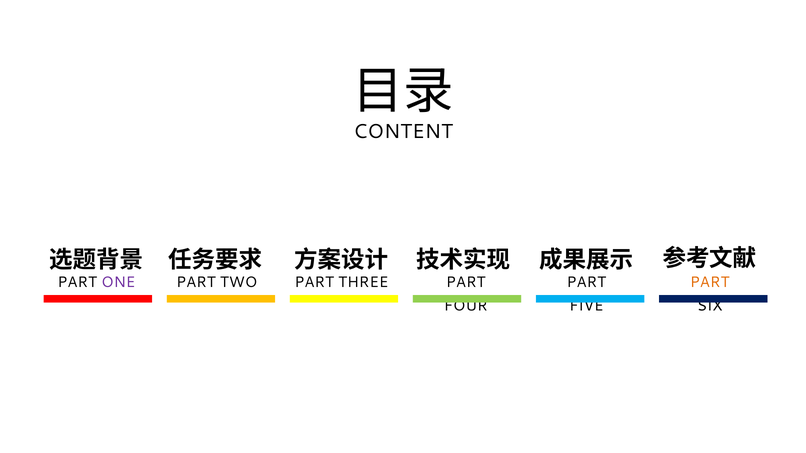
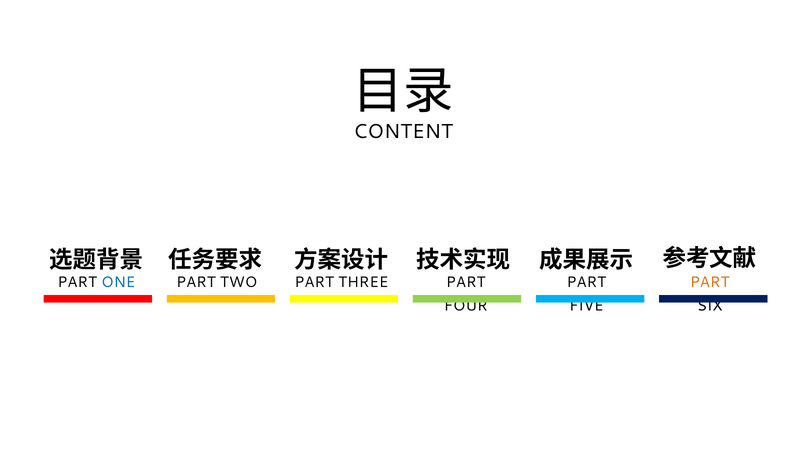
ONE colour: purple -> blue (118, 282)
